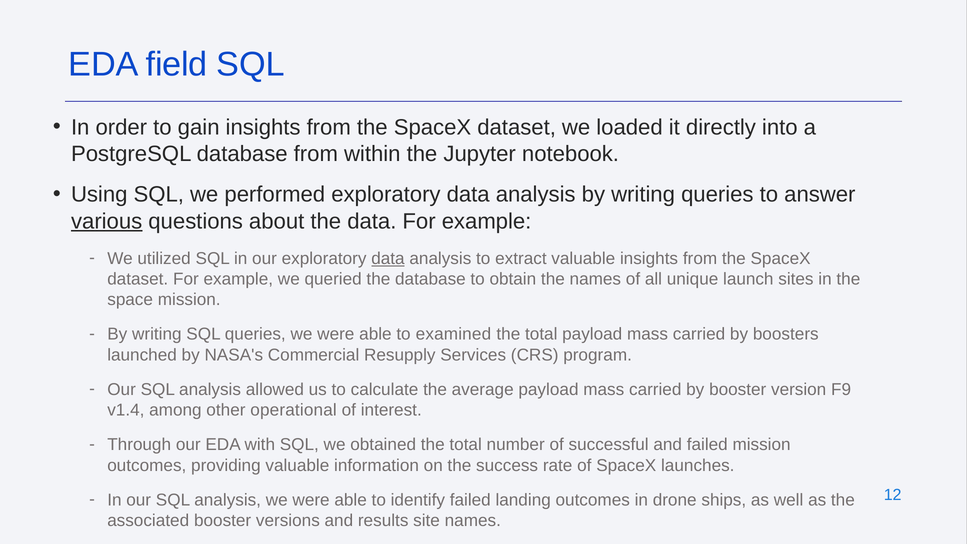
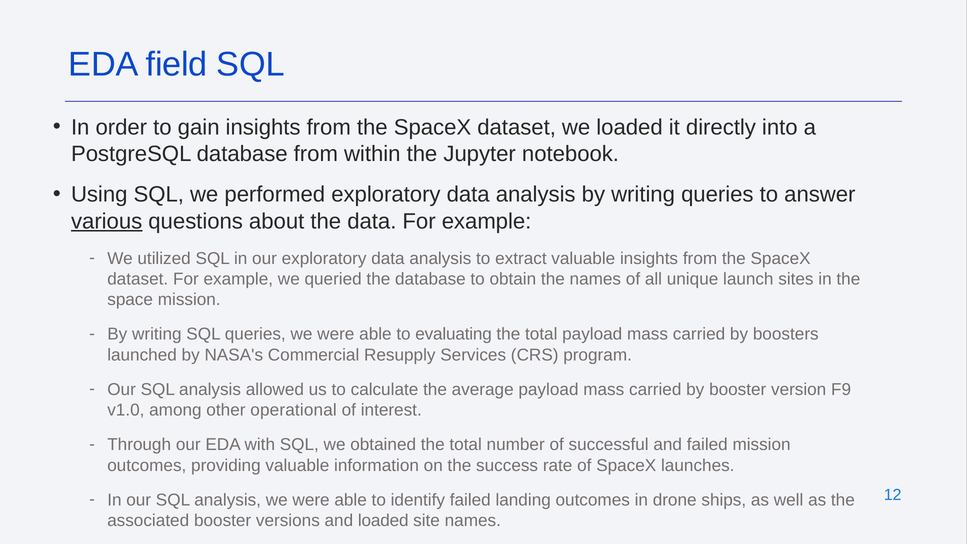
data underline: present -> none (388, 259)
examined: examined -> evaluating (454, 334)
v1.4: v1.4 -> v1.0 (126, 410)
and results: results -> loaded (383, 521)
